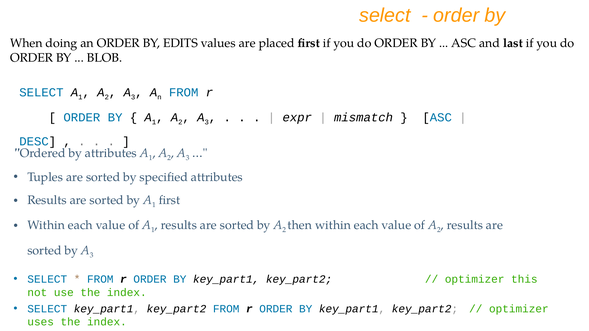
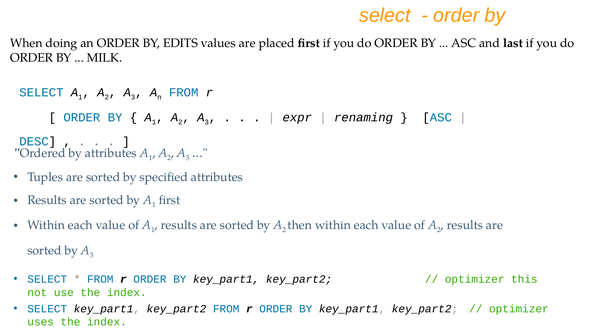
BLOB: BLOB -> MILK (104, 58)
mismatch: mismatch -> renaming (364, 118)
